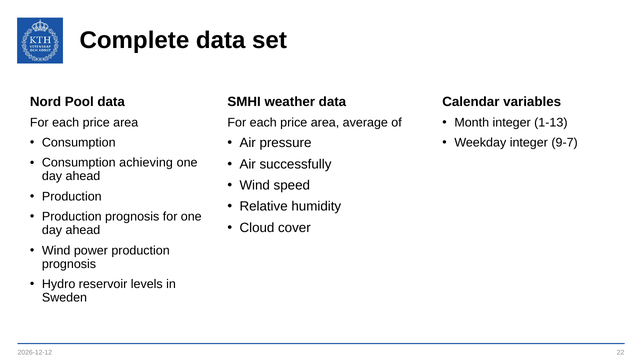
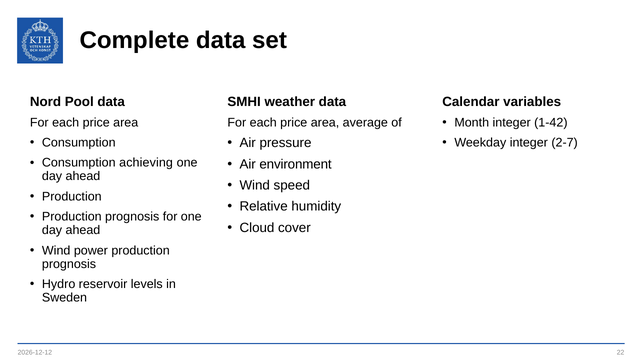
1-13: 1-13 -> 1-42 (551, 122)
9-7: 9-7 -> 2-7 (565, 143)
successfully: successfully -> environment (296, 164)
